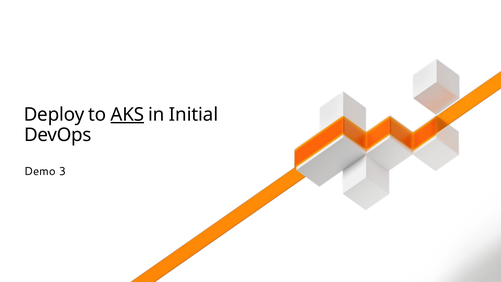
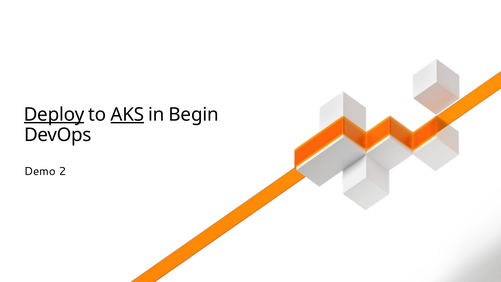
Deploy underline: none -> present (54, 115)
Initial: Initial -> Begin (194, 115)
3: 3 -> 2 (62, 171)
